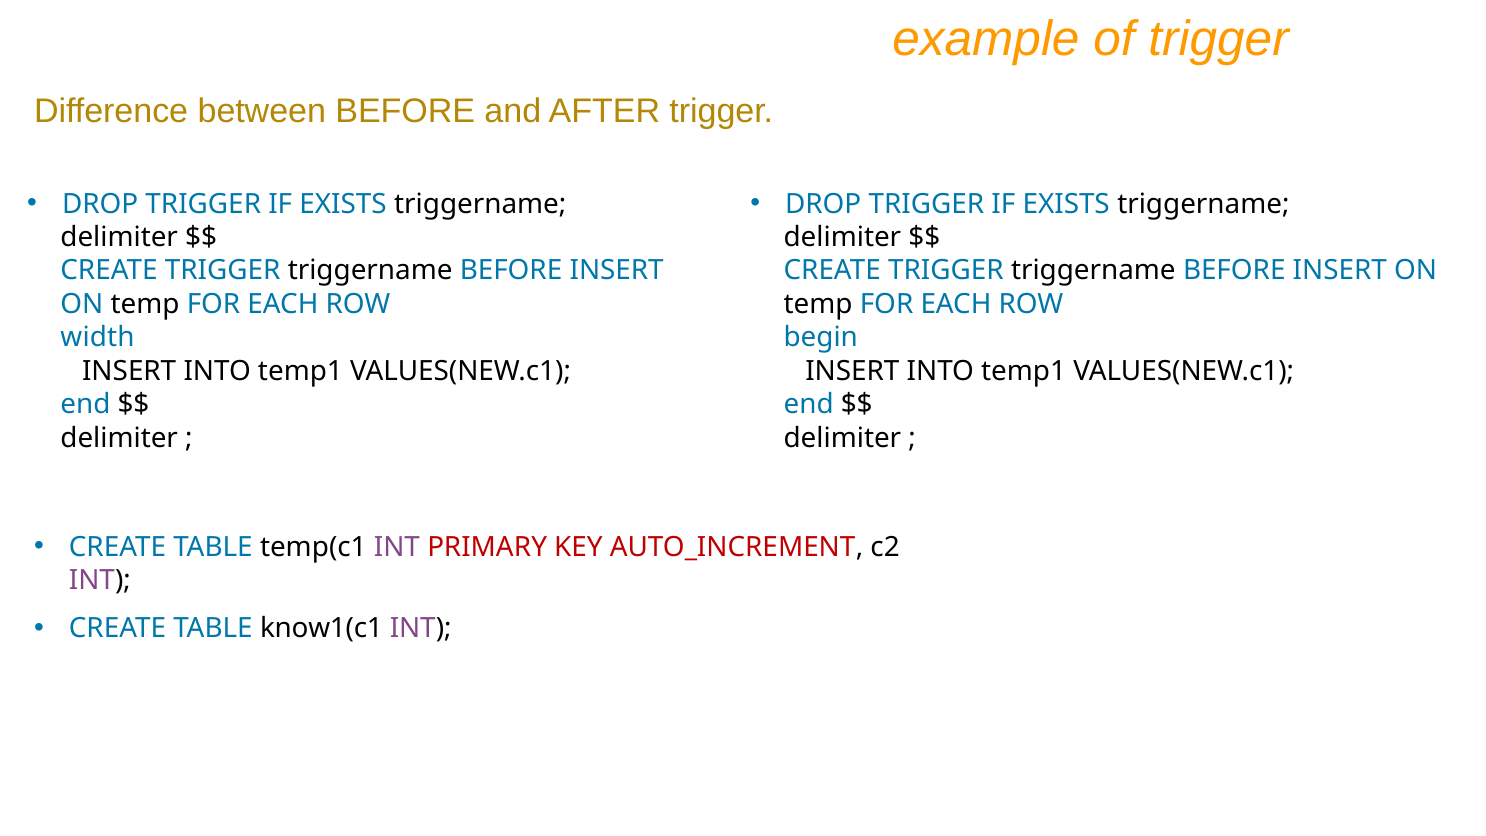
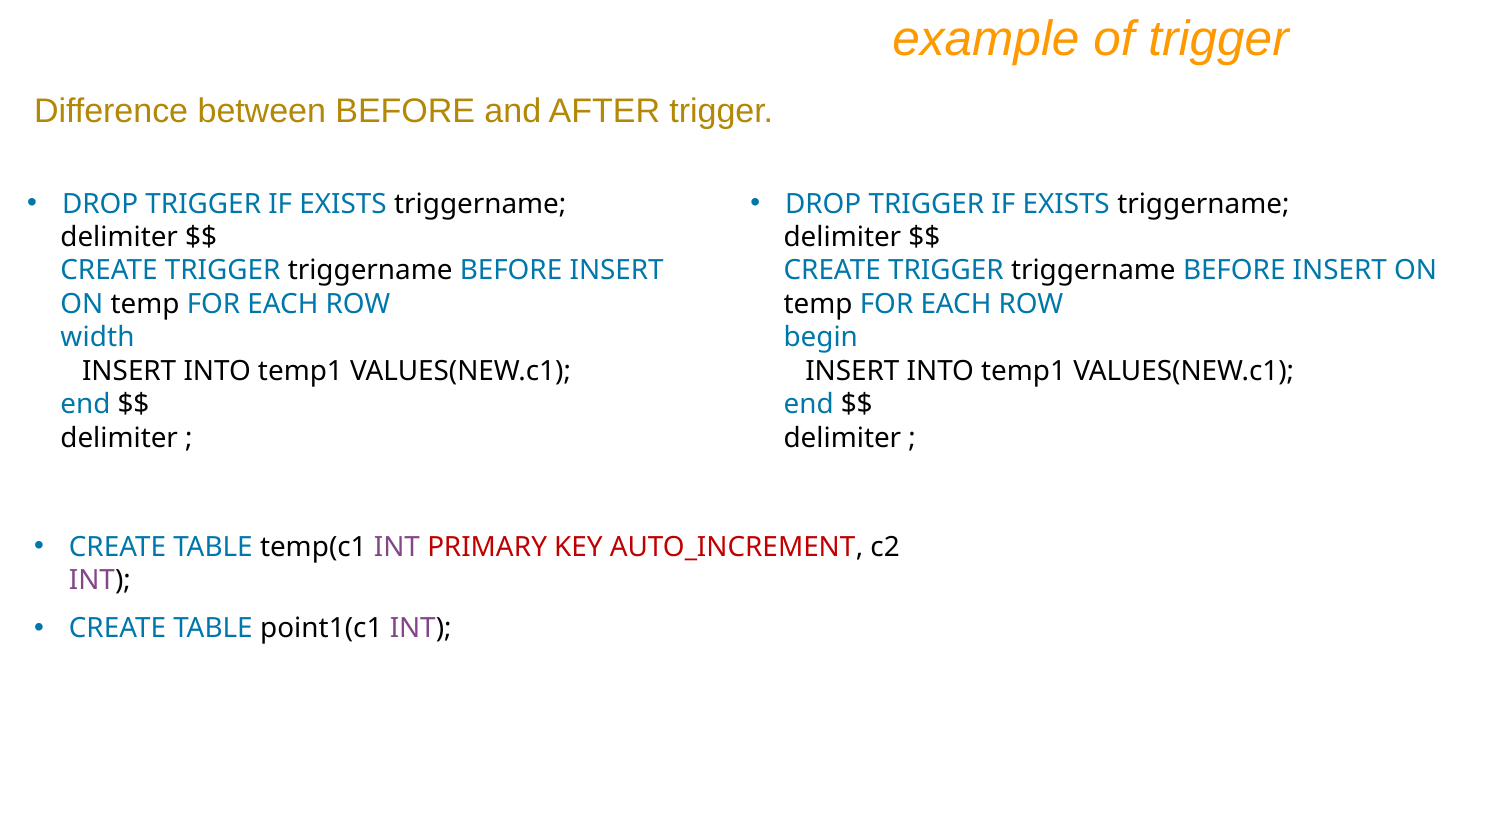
know1(c1: know1(c1 -> point1(c1 (321, 629)
